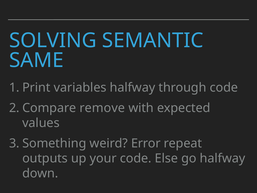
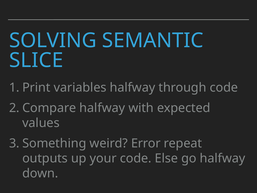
SAME: SAME -> SLICE (36, 60)
remove: remove -> halfway (102, 108)
